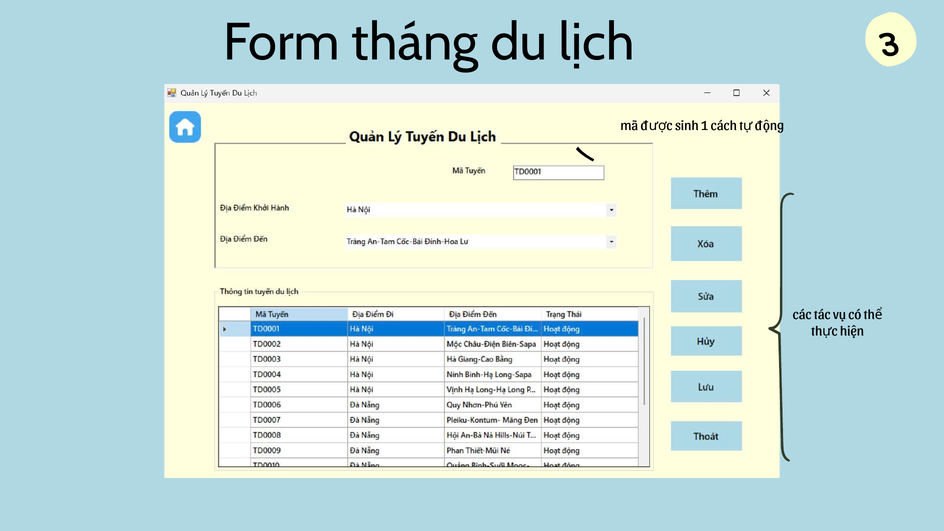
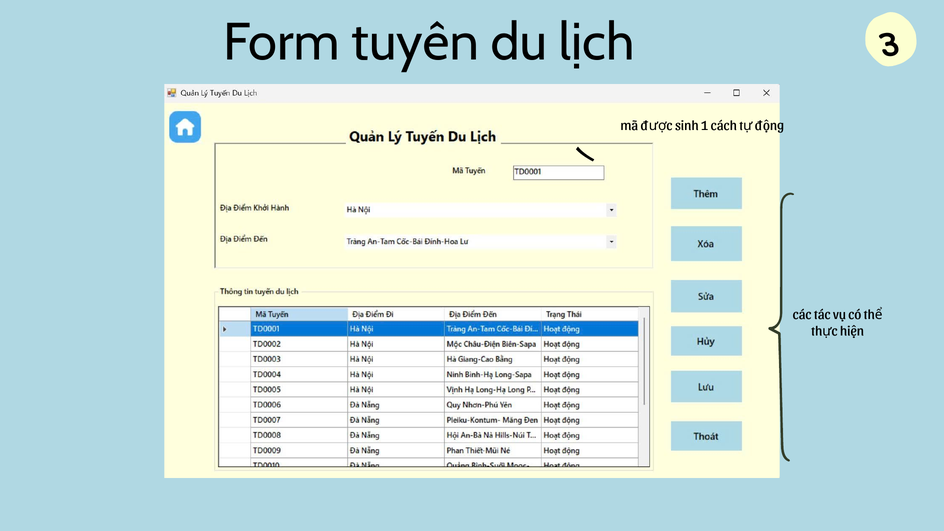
tháng: tháng -> tuyên (415, 42)
